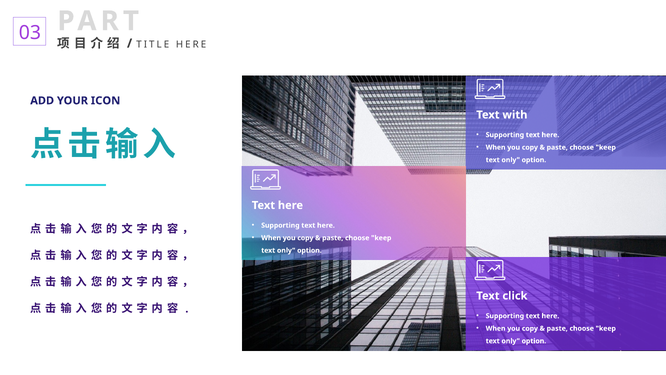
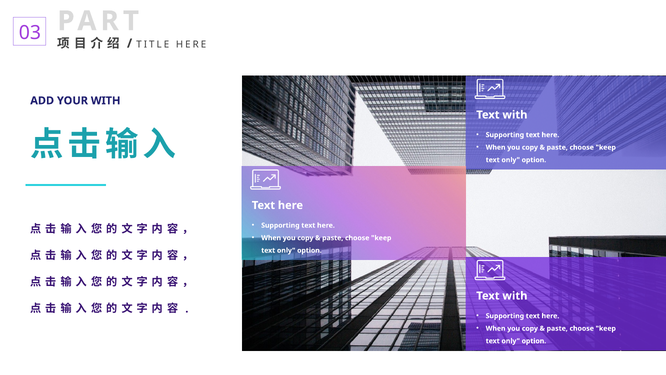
YOUR ICON: ICON -> WITH (106, 101)
click: click -> with (515, 296)
